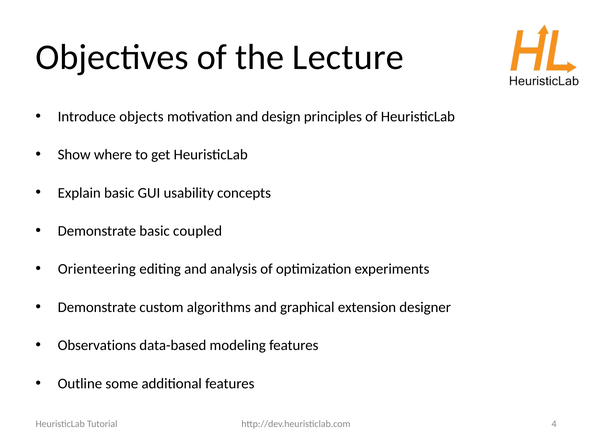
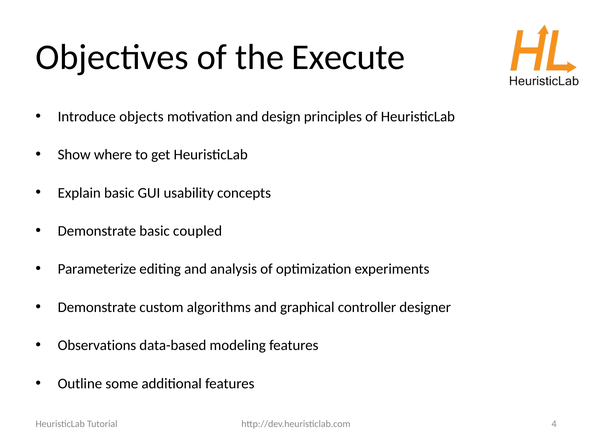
Lecture: Lecture -> Execute (348, 57)
Orienteering: Orienteering -> Parameterize (97, 269)
extension: extension -> controller (367, 307)
